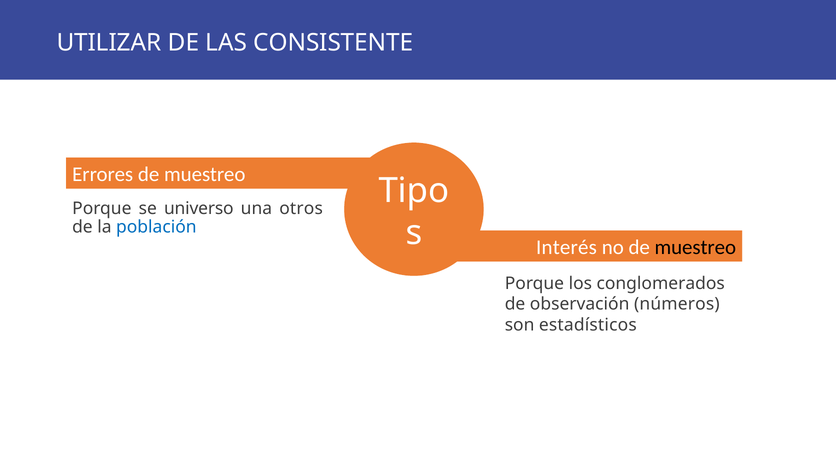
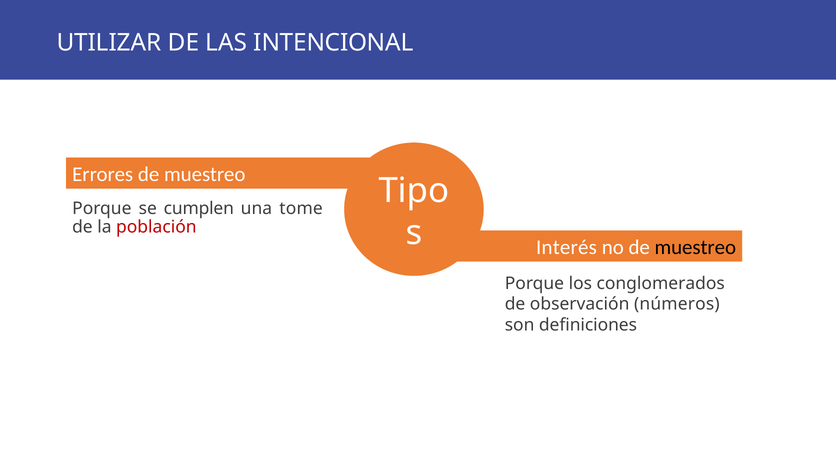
CONSISTENTE: CONSISTENTE -> INTENCIONAL (333, 43)
universo: universo -> cumplen (199, 208)
otros: otros -> tome (301, 208)
población colour: blue -> red (156, 227)
estadísticos: estadísticos -> definiciones (588, 325)
